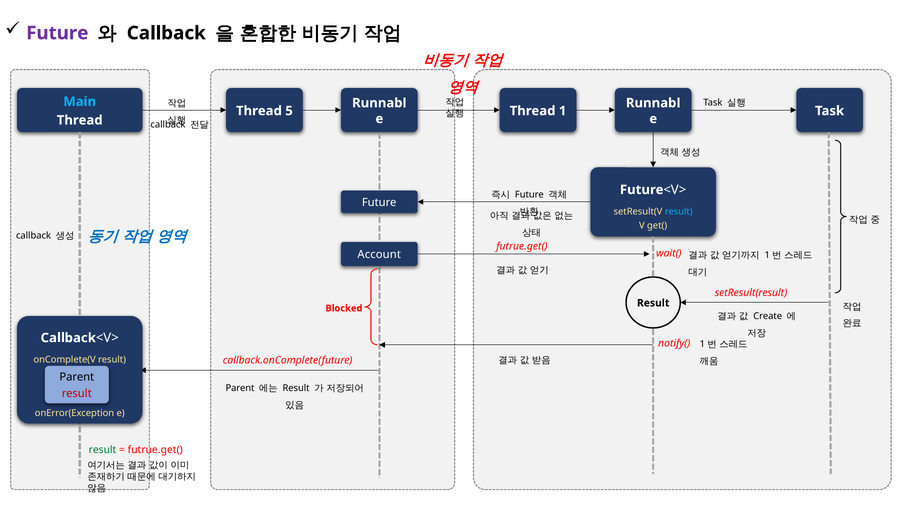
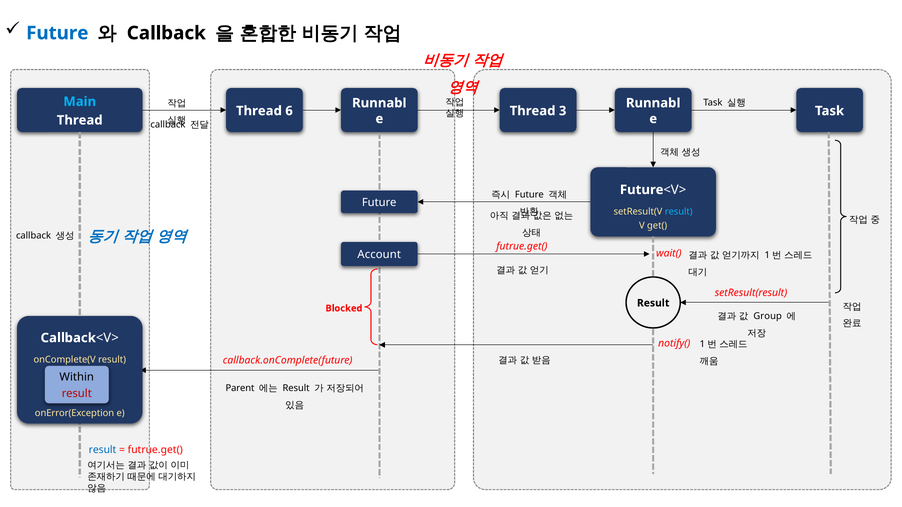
Future colour: purple -> blue (57, 33)
5: 5 -> 6 (289, 111)
1: 1 -> 3 (563, 111)
Create: Create -> Group (768, 316)
Parent: Parent -> Within (77, 377)
result colour: green -> blue (103, 450)
